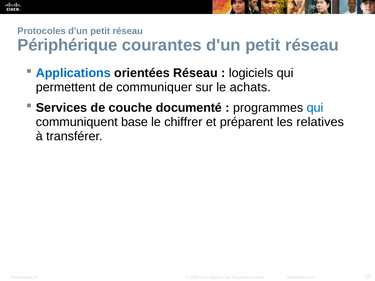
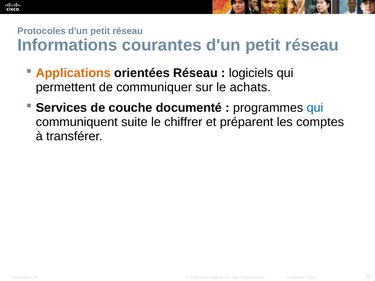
Périphérique: Périphérique -> Informations (67, 45)
Applications colour: blue -> orange (73, 73)
base: base -> suite (134, 122)
relatives: relatives -> comptes (320, 122)
